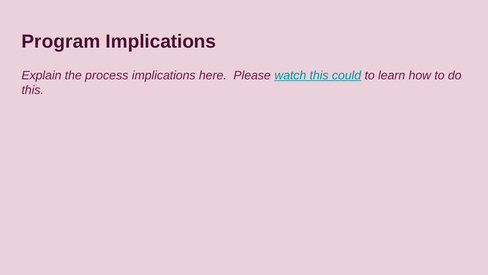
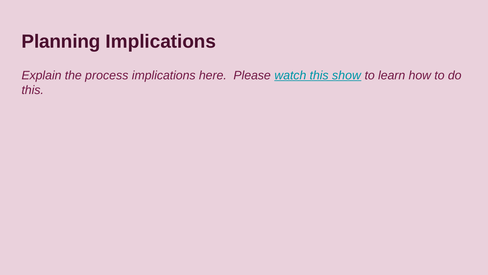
Program: Program -> Planning (61, 41)
could: could -> show (346, 75)
